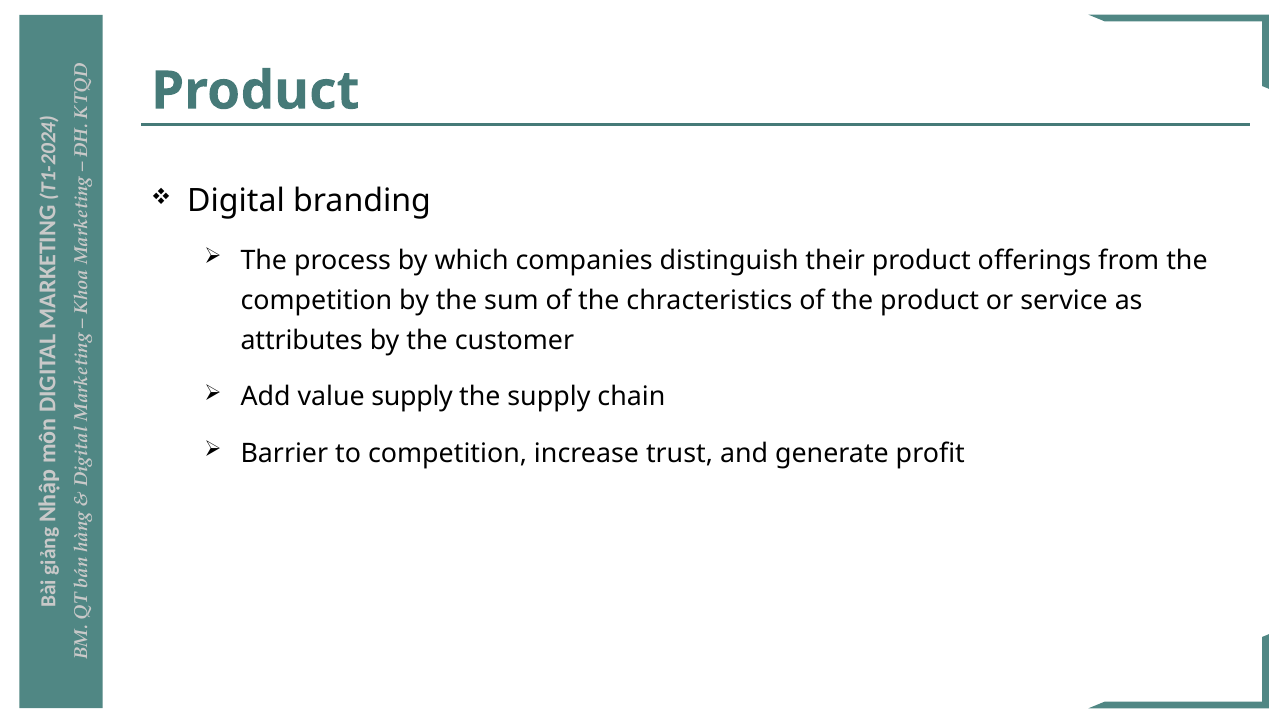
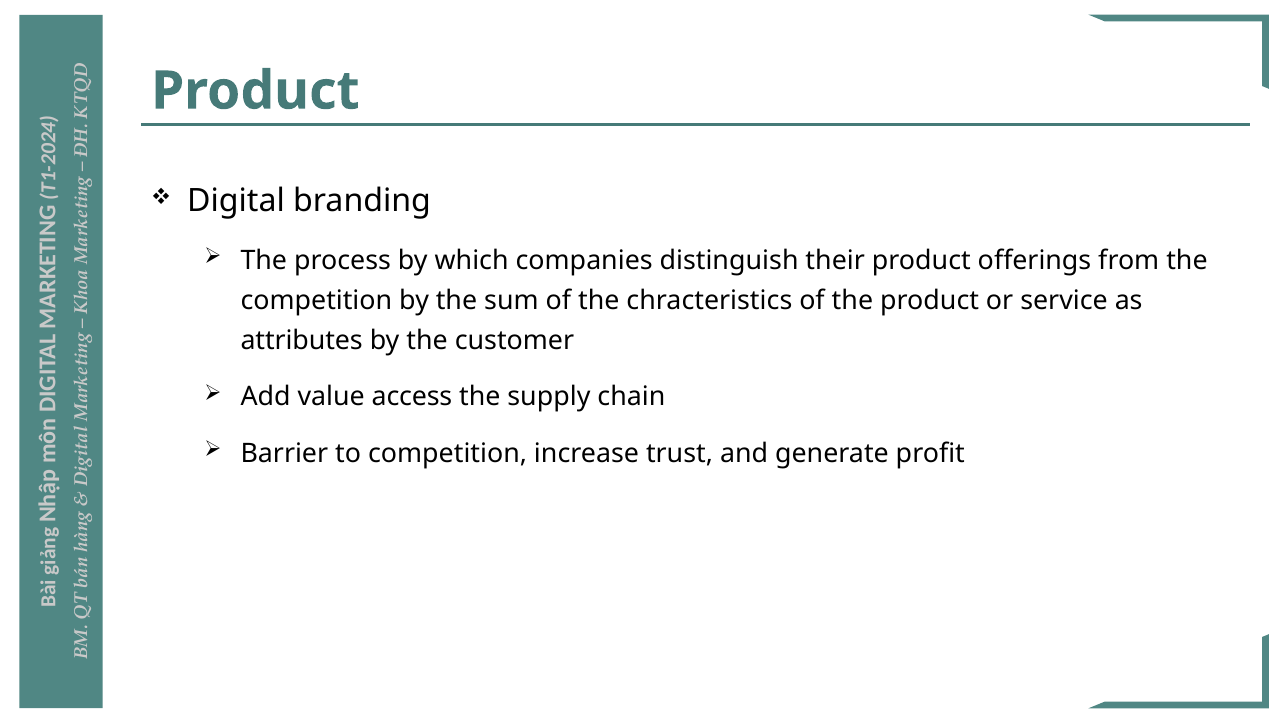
value supply: supply -> access (412, 397)
